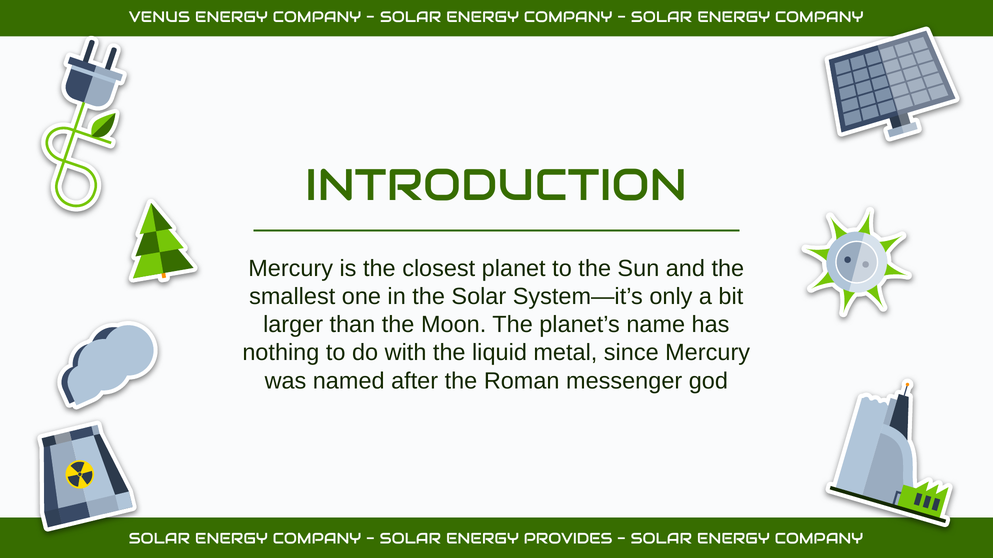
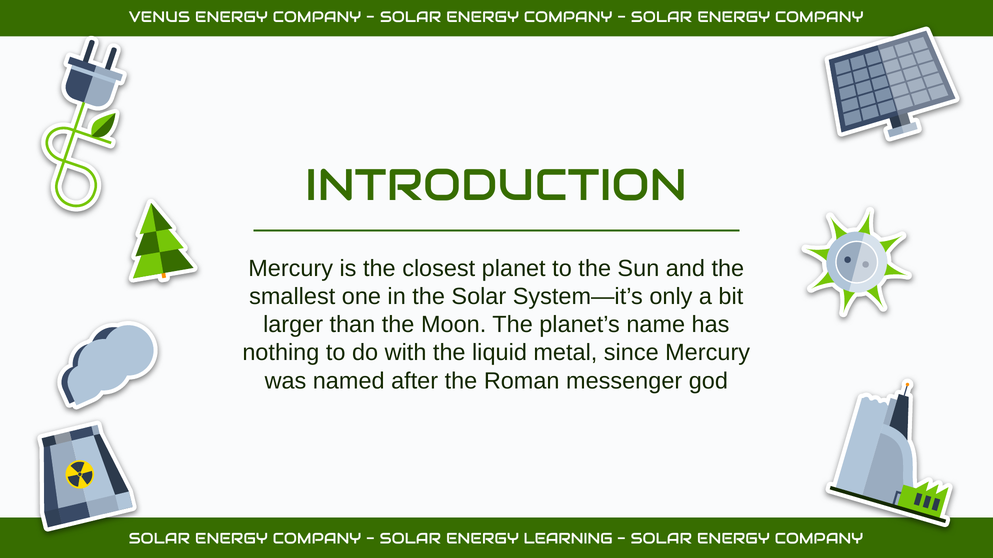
PROVIDES: PROVIDES -> LEARNING (568, 539)
